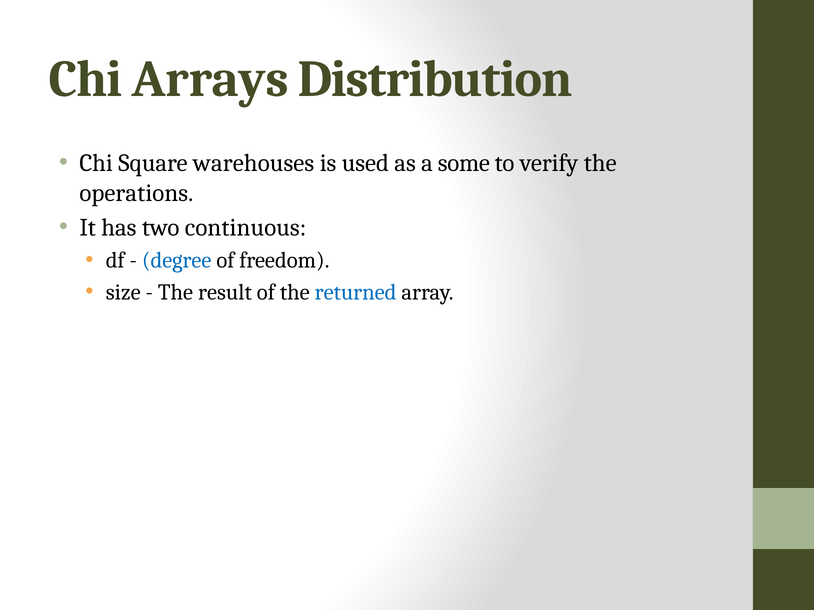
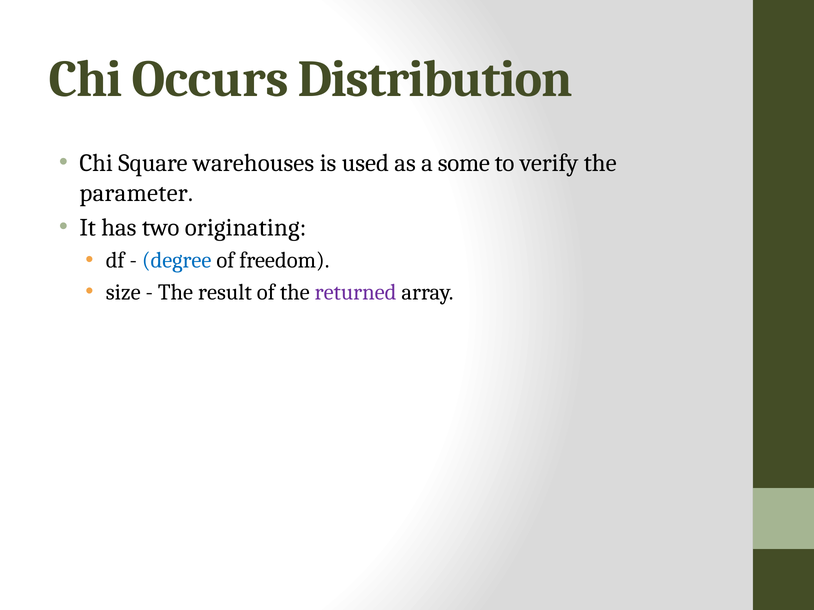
Arrays: Arrays -> Occurs (210, 79)
operations: operations -> parameter (136, 193)
continuous: continuous -> originating (246, 228)
returned colour: blue -> purple (356, 292)
